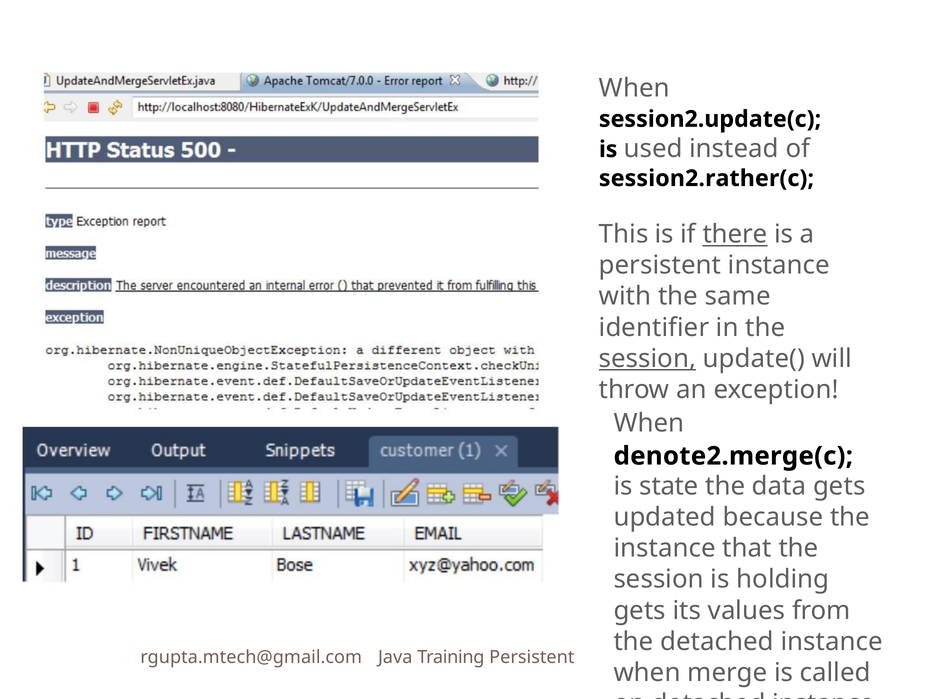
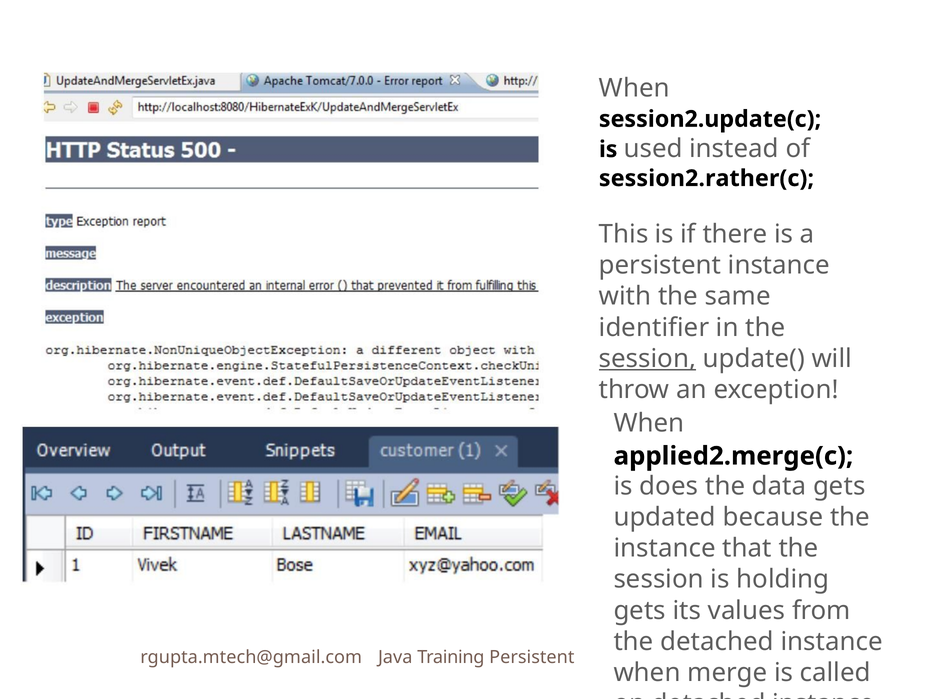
there underline: present -> none (735, 234)
denote2.merge(c: denote2.merge(c -> applied2.merge(c (733, 456)
state: state -> does (669, 486)
